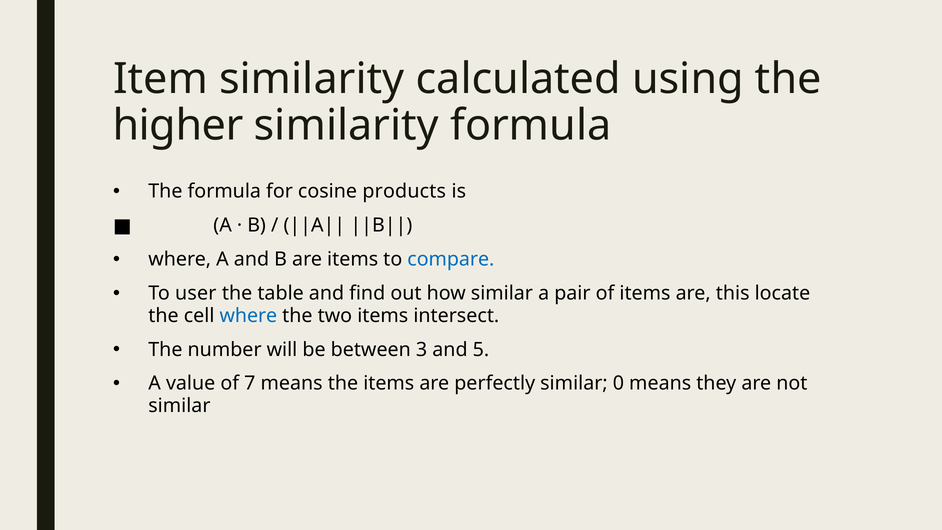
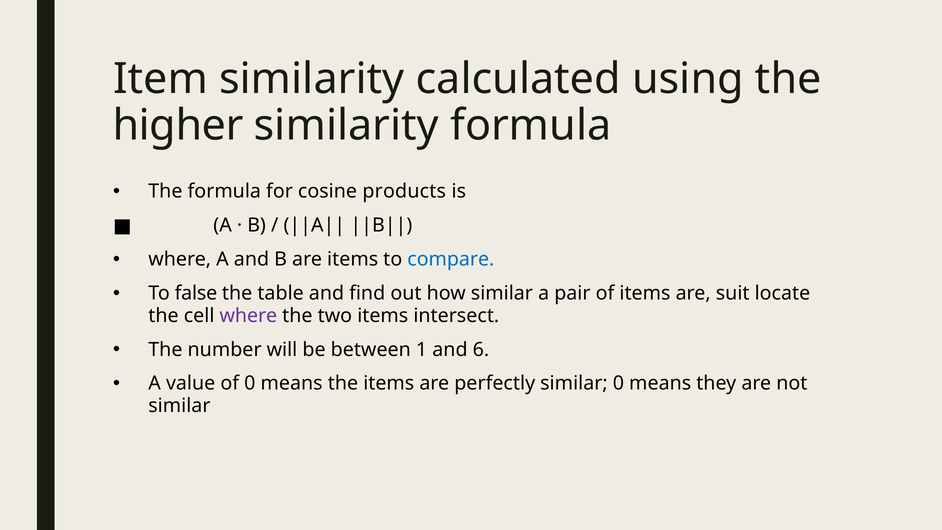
user: user -> false (196, 293)
this: this -> suit (733, 293)
where colour: blue -> purple (248, 315)
3: 3 -> 1 (422, 349)
5: 5 -> 6 (481, 349)
of 7: 7 -> 0 (250, 383)
